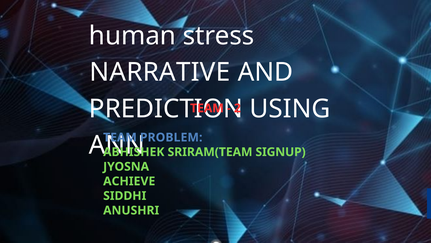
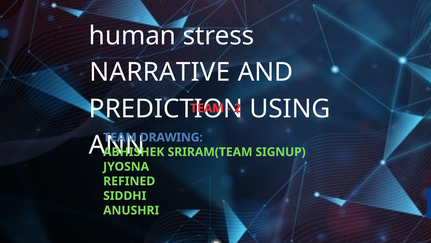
PROBLEM: PROBLEM -> DRAWING (171, 137)
ACHIEVE: ACHIEVE -> REFINED (129, 181)
